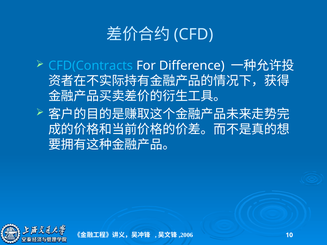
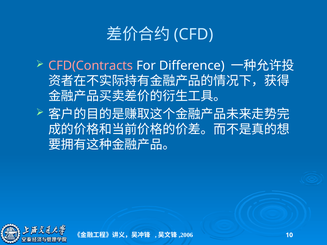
CFD(Contracts colour: light blue -> pink (91, 66)
